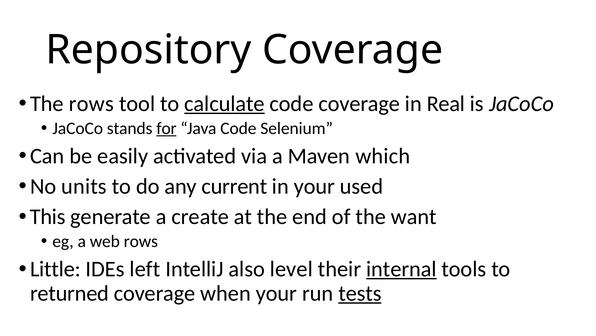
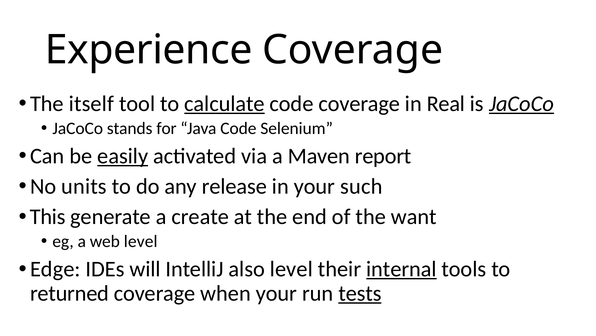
Repository: Repository -> Experience (149, 50)
The rows: rows -> itself (91, 103)
JaCoCo underline: none -> present (521, 103)
for underline: present -> none (166, 128)
easily underline: none -> present (123, 156)
which: which -> report (383, 156)
current: current -> release (234, 186)
used: used -> such (361, 186)
web rows: rows -> level (141, 241)
Little: Little -> Edge (55, 269)
left: left -> will (145, 269)
